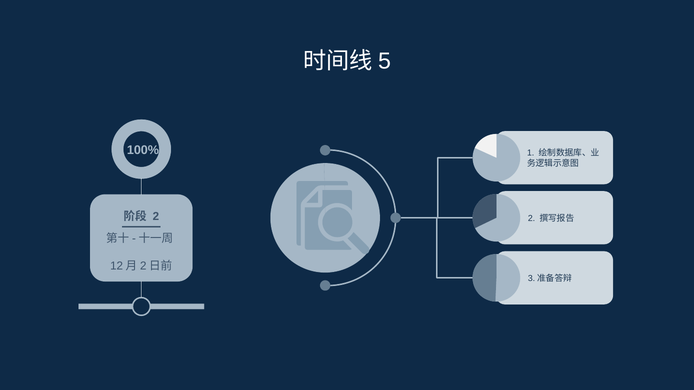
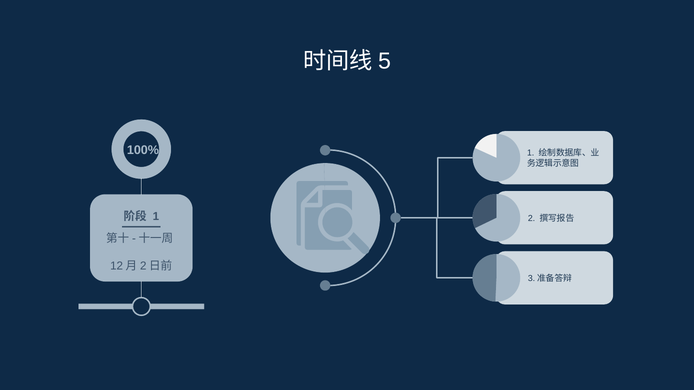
2: 2 -> 1 (156, 217)
